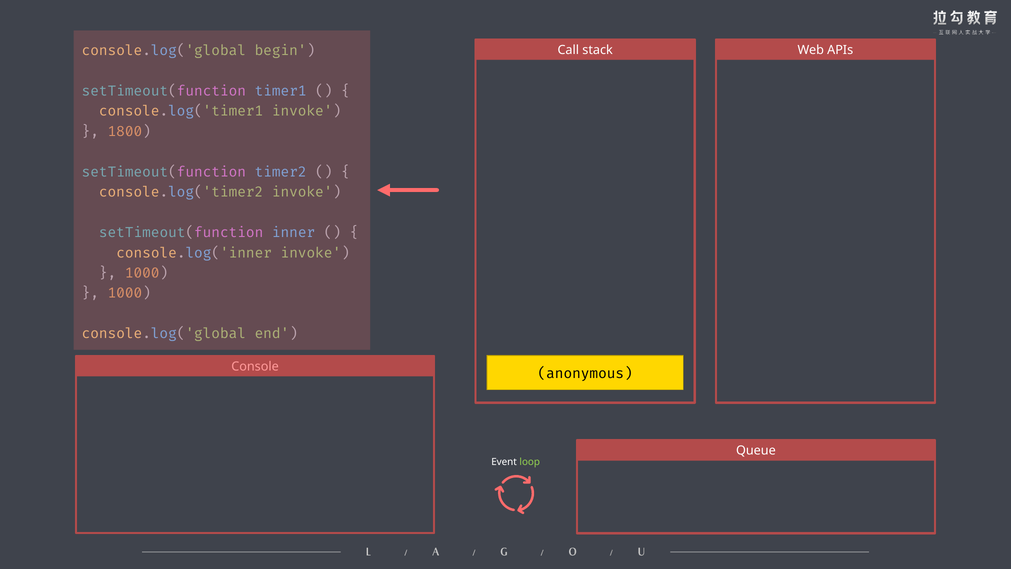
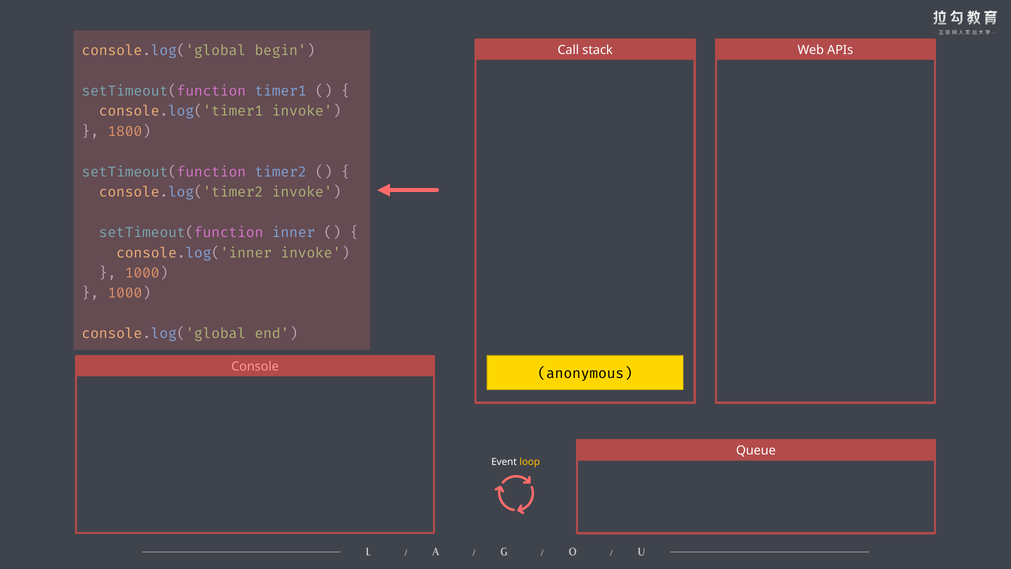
loop colour: light green -> yellow (530, 462)
